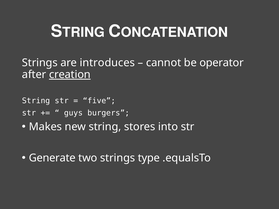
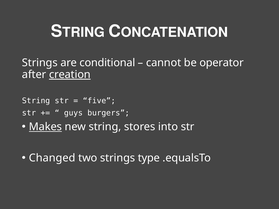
introduces: introduces -> conditional (107, 63)
Makes underline: none -> present (45, 127)
Generate: Generate -> Changed (52, 158)
